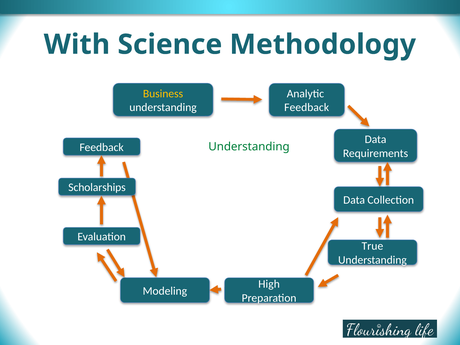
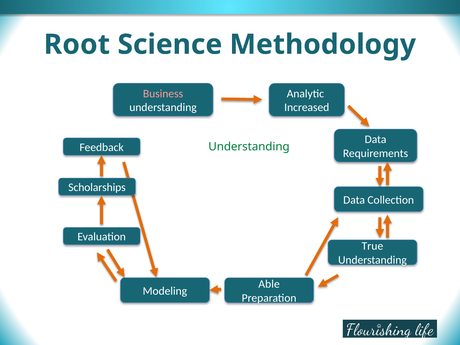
With: With -> Root (77, 45)
Business colour: yellow -> pink (163, 94)
Feedback: Feedback -> Increased (307, 107)
High: High -> Able (269, 284)
